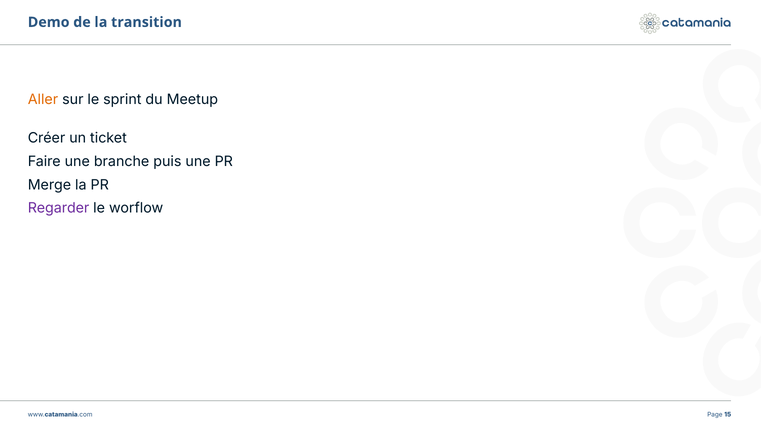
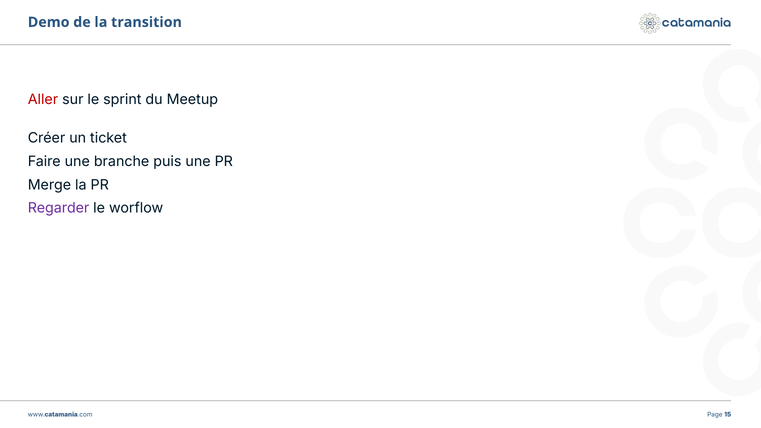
Aller colour: orange -> red (43, 100)
